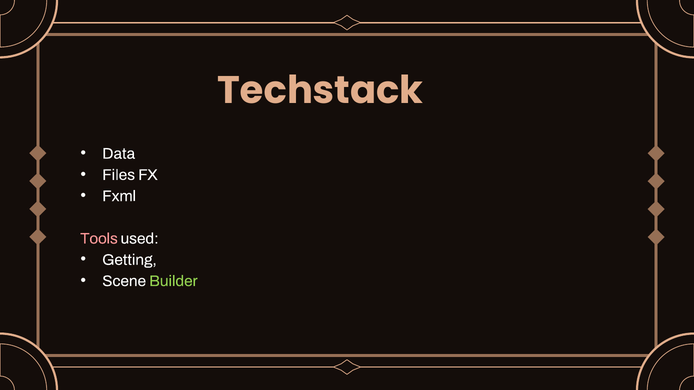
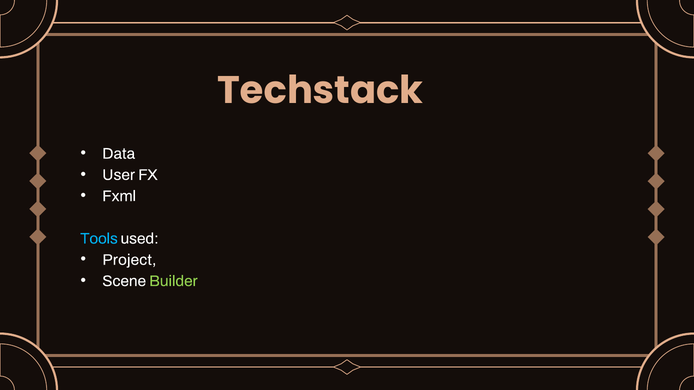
Files: Files -> User (119, 175)
Tools colour: pink -> light blue (99, 239)
Getting: Getting -> Project (129, 260)
